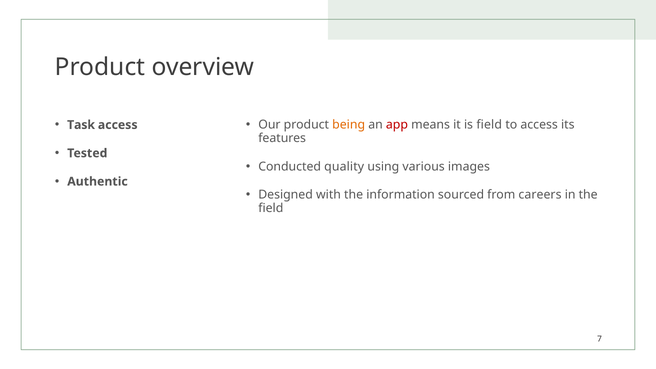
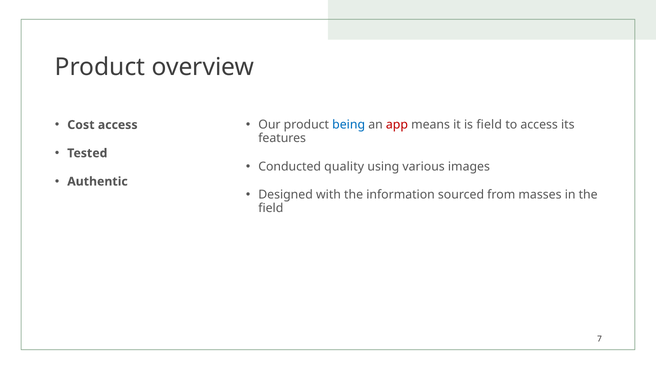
Task: Task -> Cost (81, 125)
being colour: orange -> blue (349, 125)
careers: careers -> masses (540, 195)
